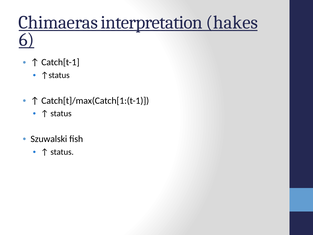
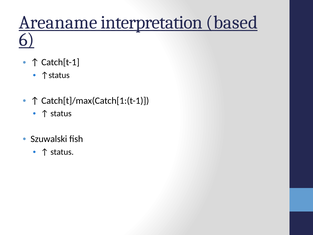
Chimaeras: Chimaeras -> Areaname (58, 22)
hakes: hakes -> based (232, 22)
